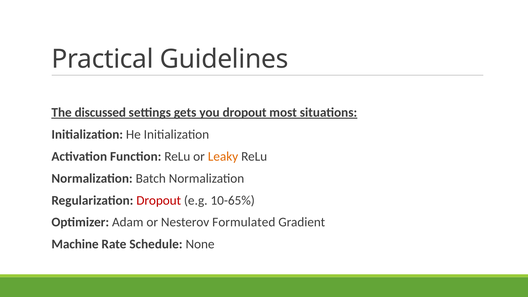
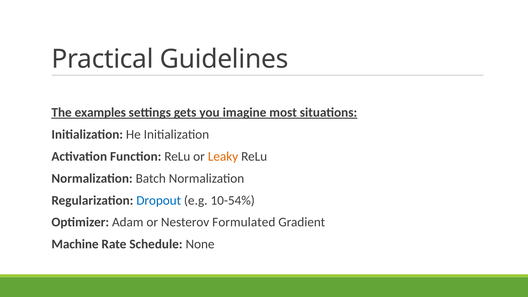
discussed: discussed -> examples (100, 113)
you dropout: dropout -> imagine (245, 113)
Dropout colour: red -> blue (159, 200)
10-65%: 10-65% -> 10-54% (233, 200)
